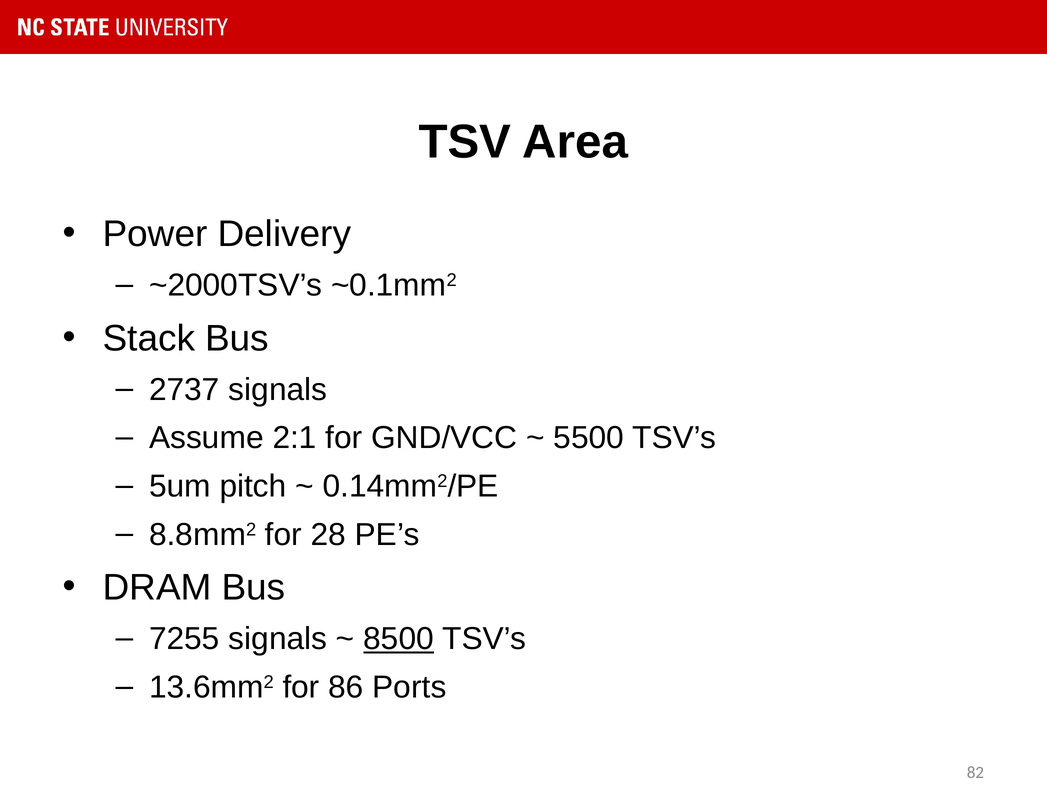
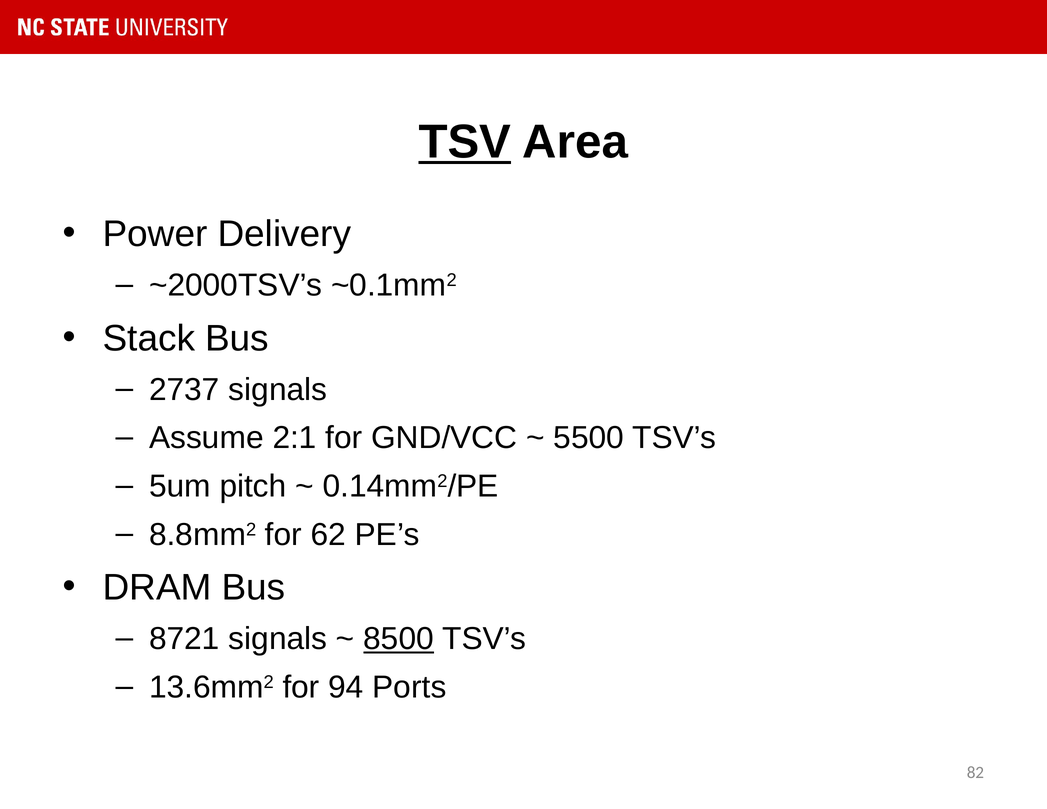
TSV underline: none -> present (465, 142)
28: 28 -> 62 (328, 535)
7255: 7255 -> 8721 (184, 639)
86: 86 -> 94 (346, 687)
